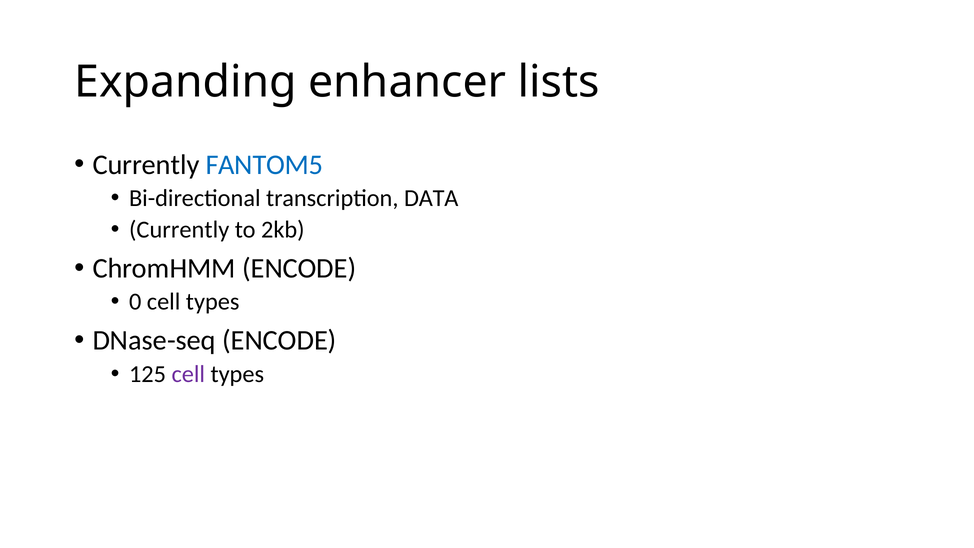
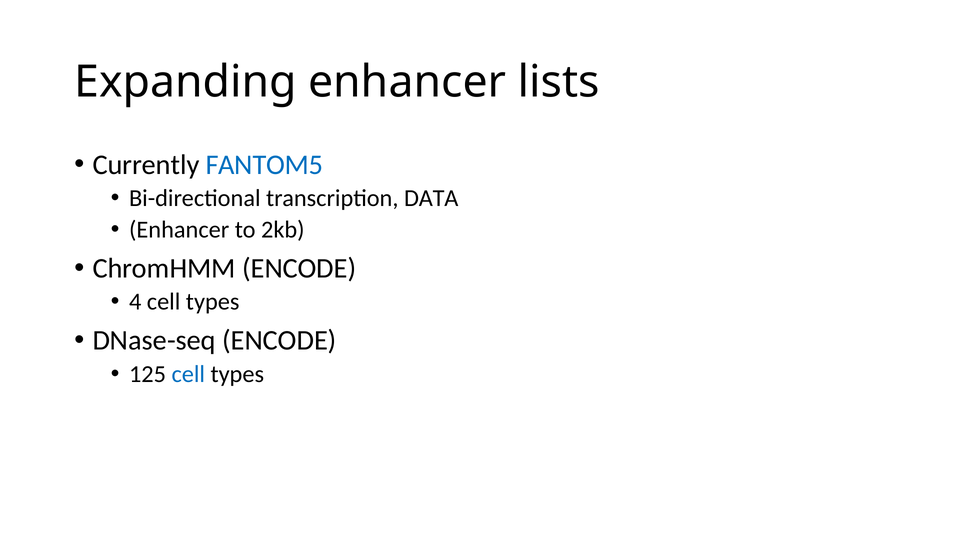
Currently: Currently -> Enhancer (179, 230)
0: 0 -> 4 (135, 302)
cell colour: purple -> blue (188, 374)
